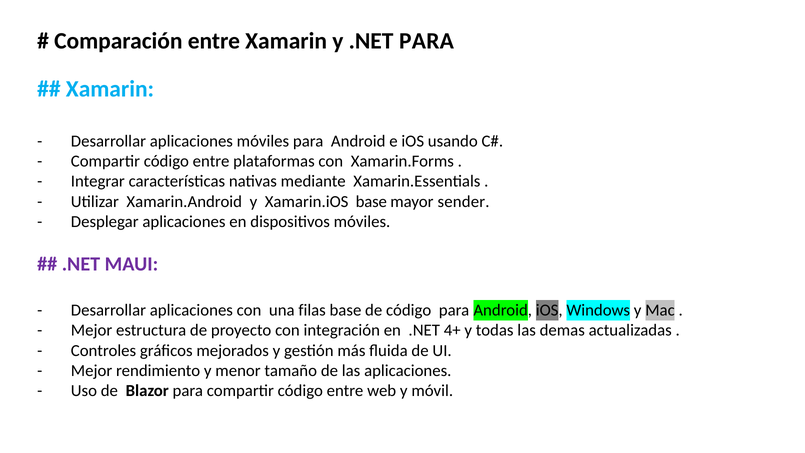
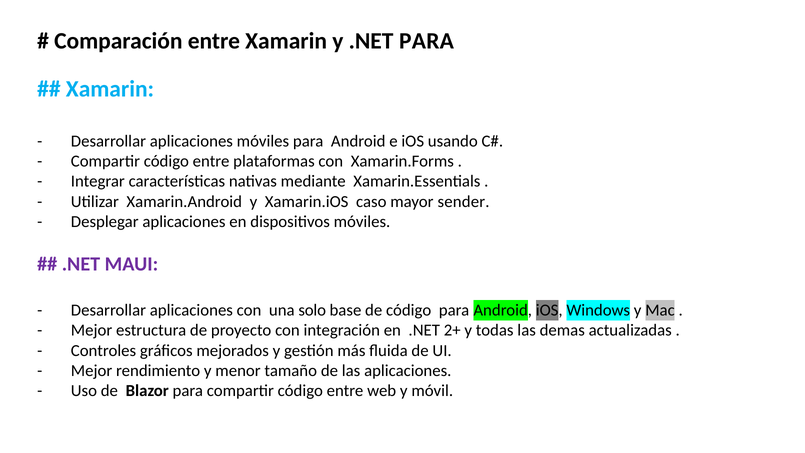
Xamarin.iOS base: base -> caso (371, 201)
filas: filas -> solo (312, 310)
4+: 4+ -> 2+ (452, 330)
